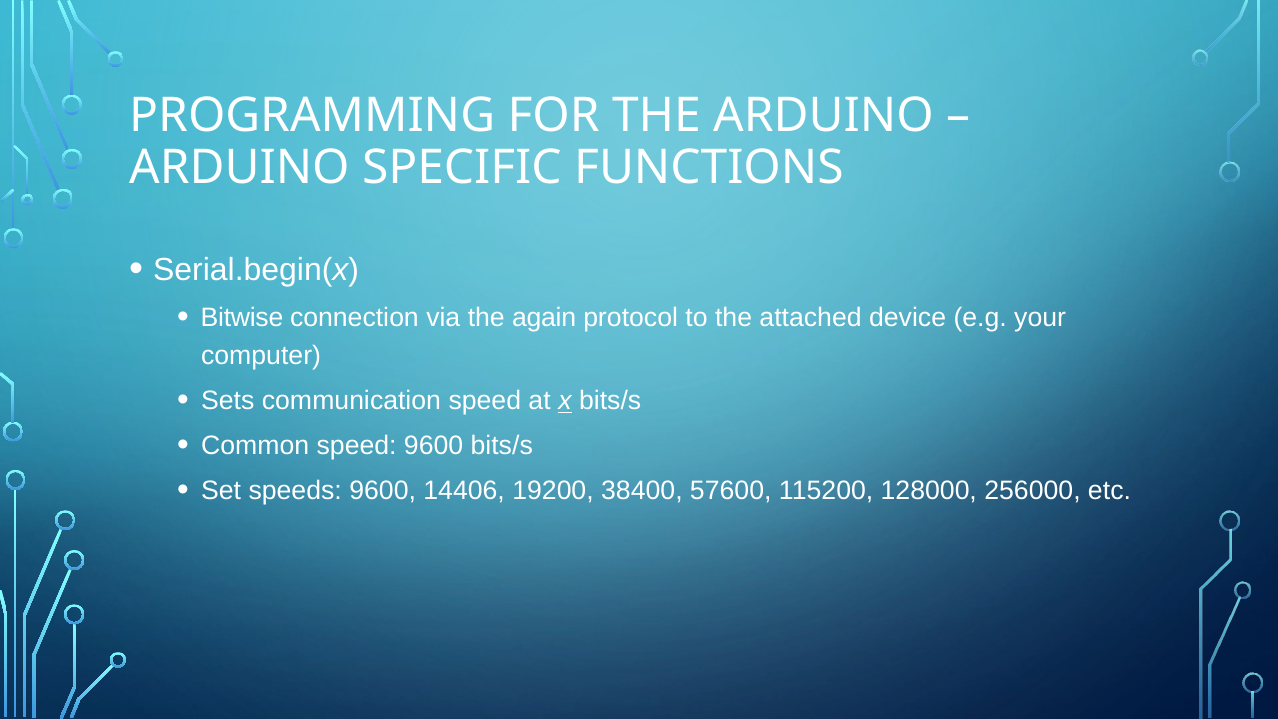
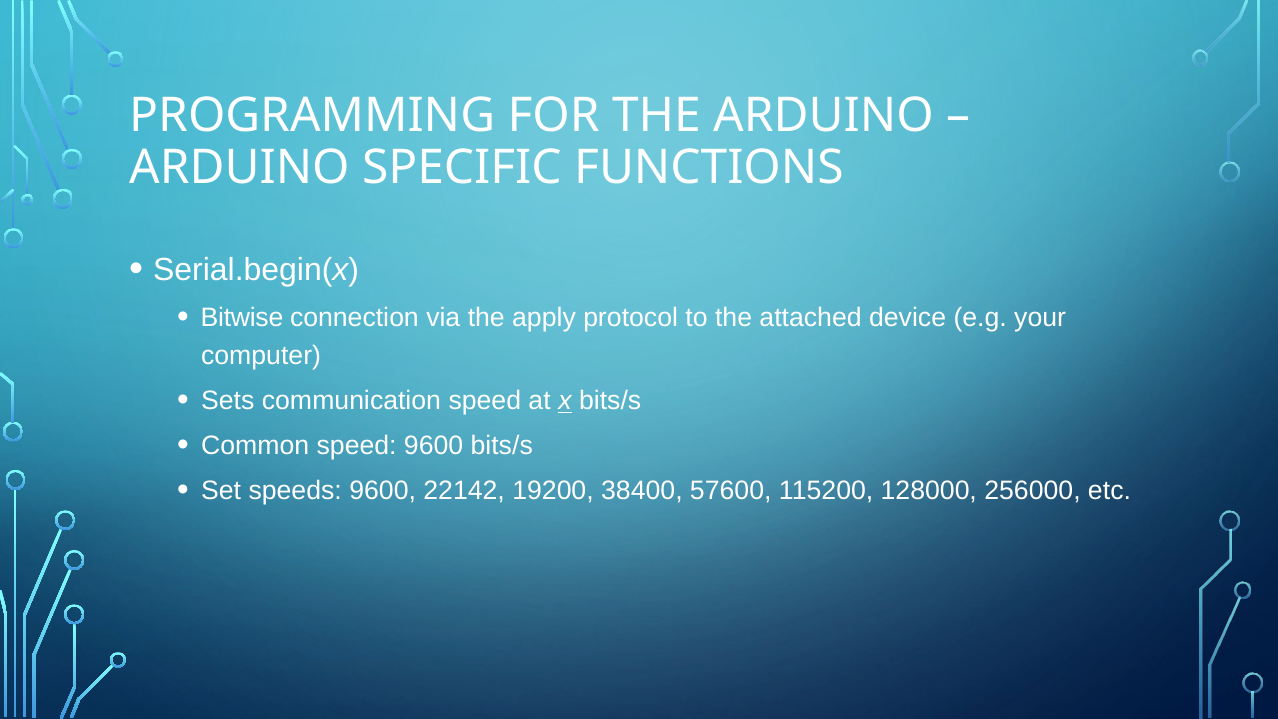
again: again -> apply (544, 318)
14406: 14406 -> 22142 (464, 491)
